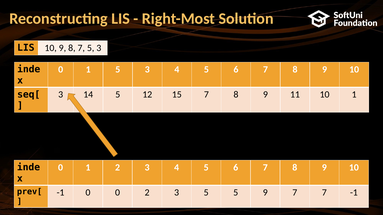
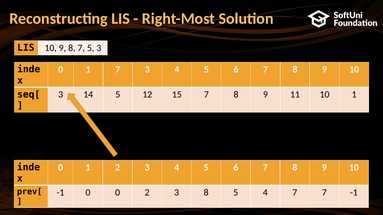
1 5: 5 -> 7 (118, 70)
3 5: 5 -> 8 (206, 193)
5 9: 9 -> 4 (265, 193)
